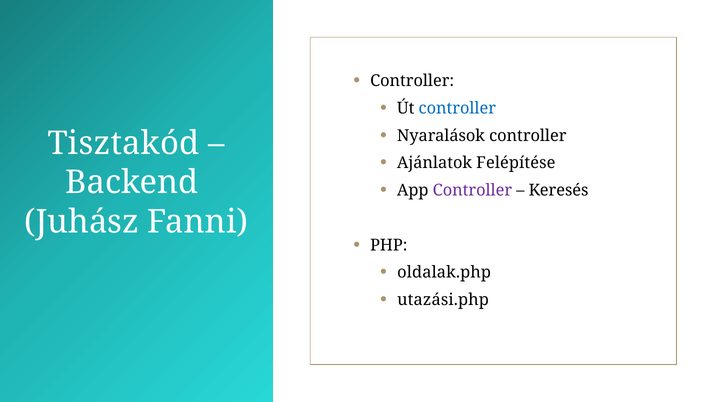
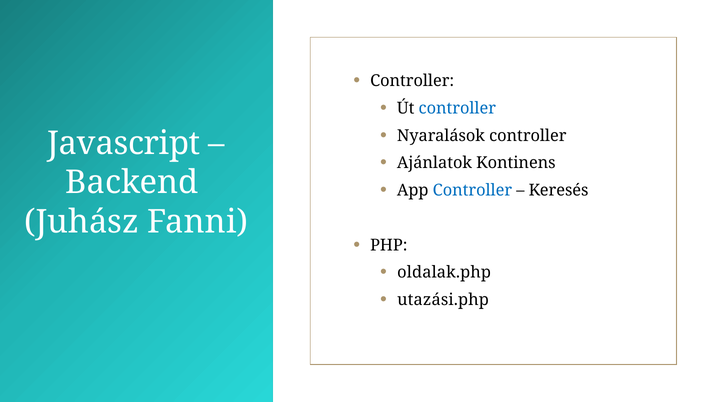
Tisztakód: Tisztakód -> Javascript (124, 143)
Felépítése: Felépítése -> Kontinens (516, 163)
Controller colour: purple -> blue (472, 190)
